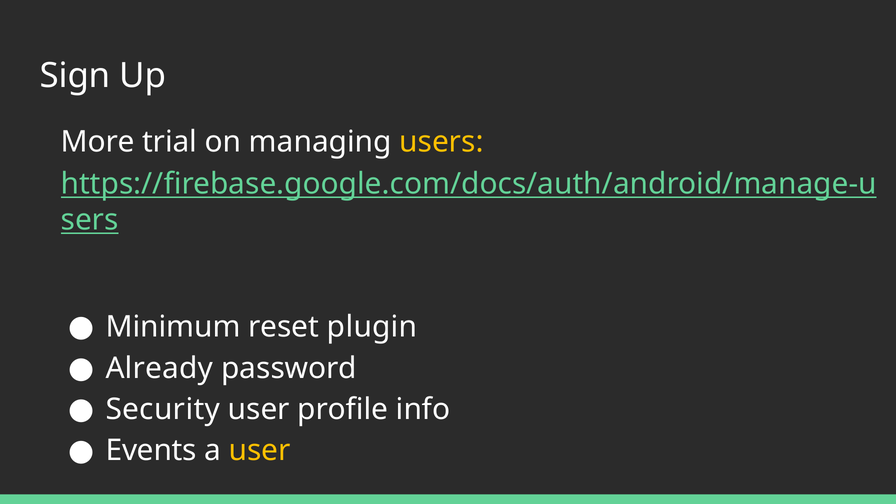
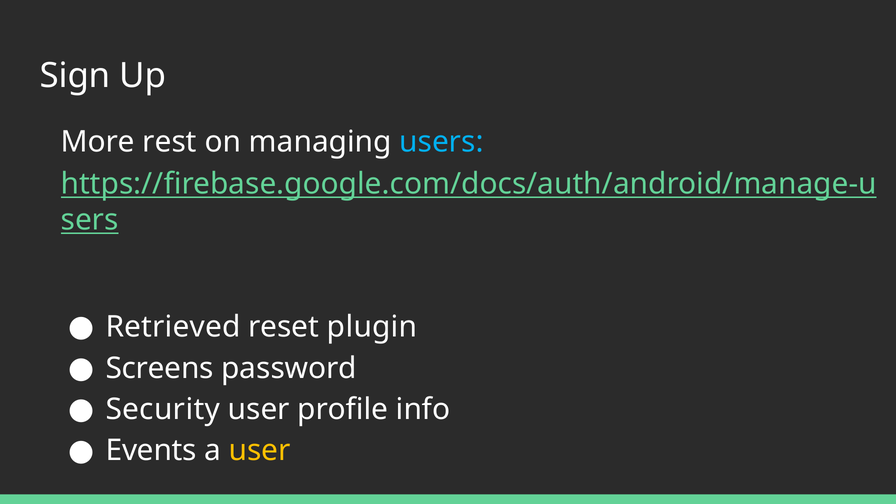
trial: trial -> rest (170, 142)
users colour: yellow -> light blue (441, 142)
Minimum: Minimum -> Retrieved (173, 327)
Already: Already -> Screens (160, 368)
